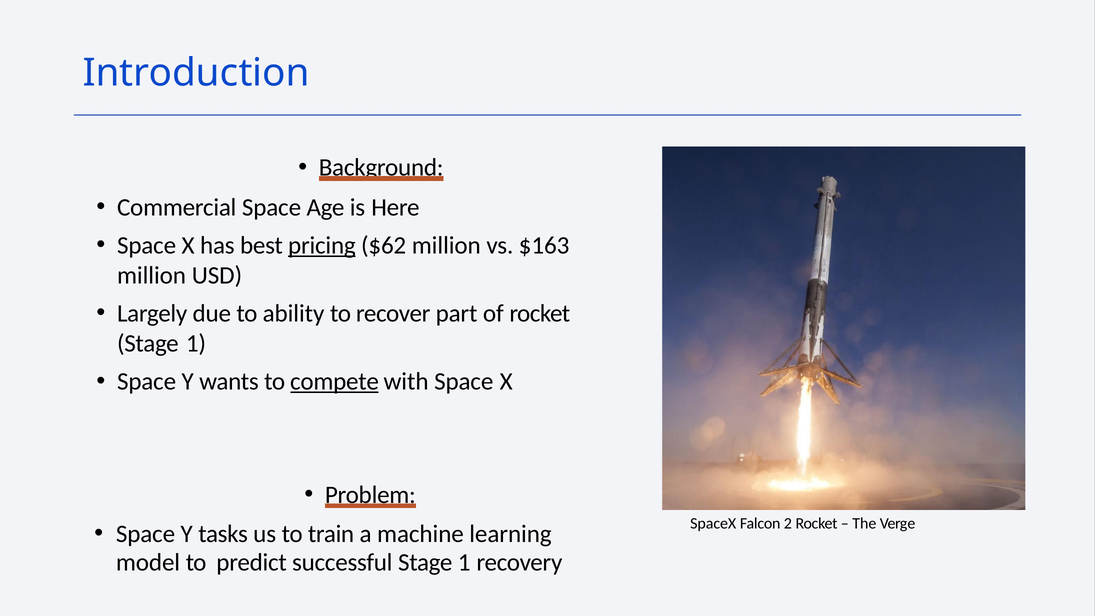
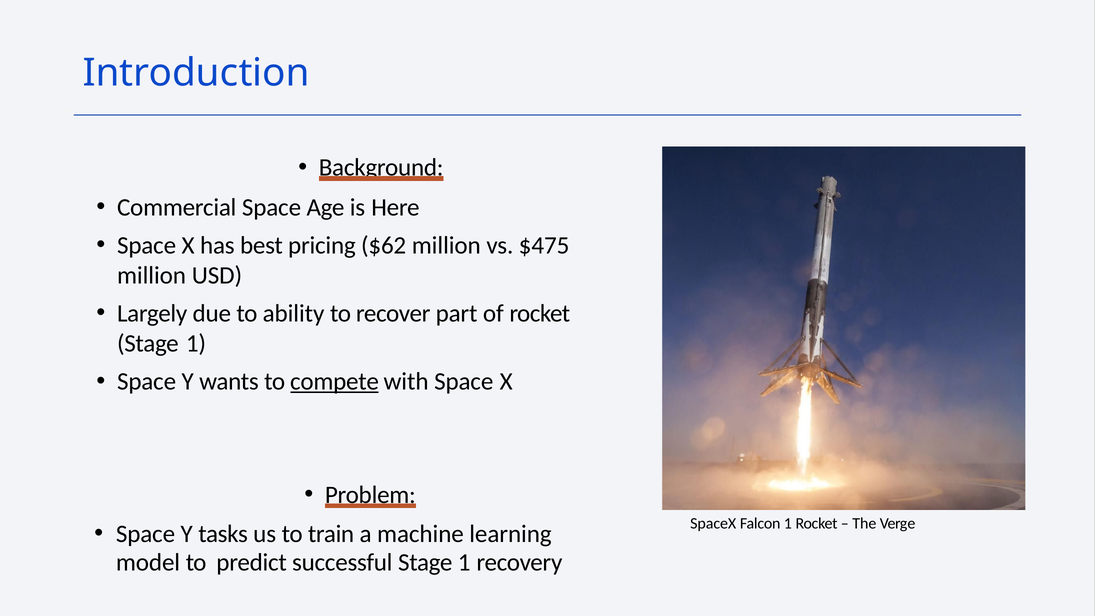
pricing underline: present -> none (322, 245)
$163: $163 -> $475 (544, 245)
Falcon 2: 2 -> 1 (788, 523)
